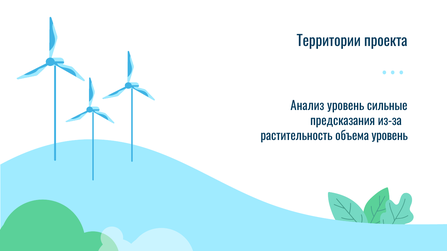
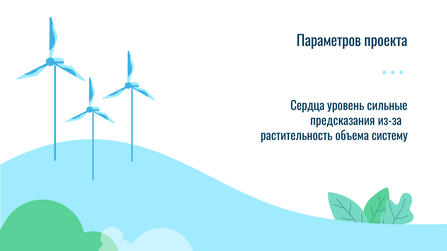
Территории: Территории -> Параметров (329, 41)
Анализ: Анализ -> Сердца (307, 106)
объема уровень: уровень -> систему (390, 136)
